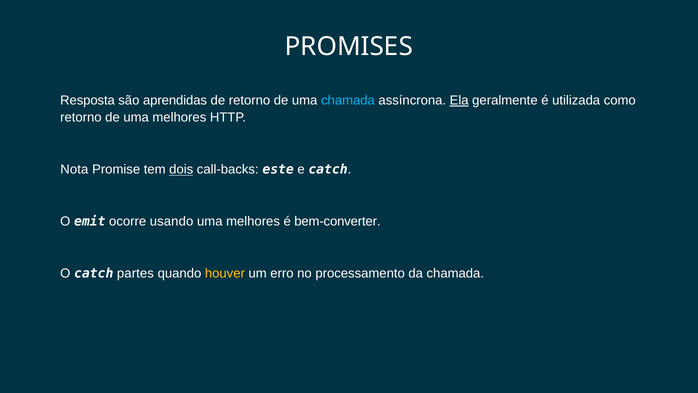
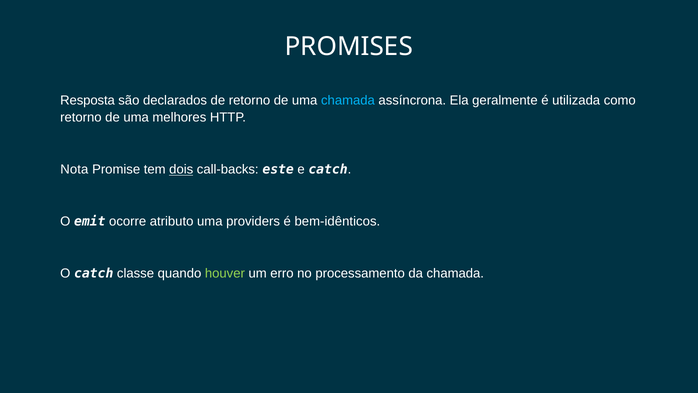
aprendidas: aprendidas -> declarados (175, 100)
Ela underline: present -> none (459, 100)
usando: usando -> atributo (172, 221)
melhores: melhores -> providers (253, 221)
bem-converter: bem-converter -> bem-idênticos (337, 221)
partes: partes -> classe (135, 273)
houver colour: yellow -> light green (225, 273)
